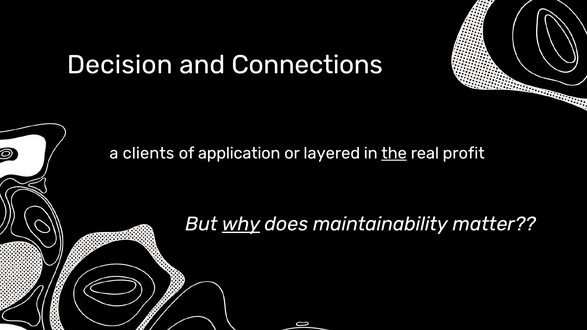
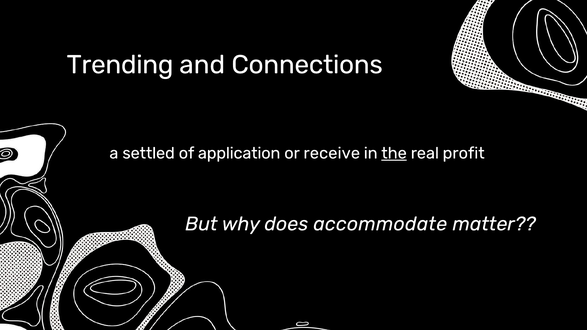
Decision: Decision -> Trending (120, 65)
clients: clients -> settled (149, 153)
layered: layered -> receive (332, 153)
why underline: present -> none (241, 224)
maintainability: maintainability -> accommodate (380, 224)
